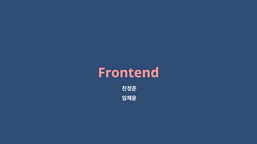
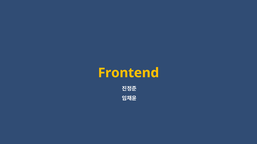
Frontend colour: pink -> yellow (128, 73)
